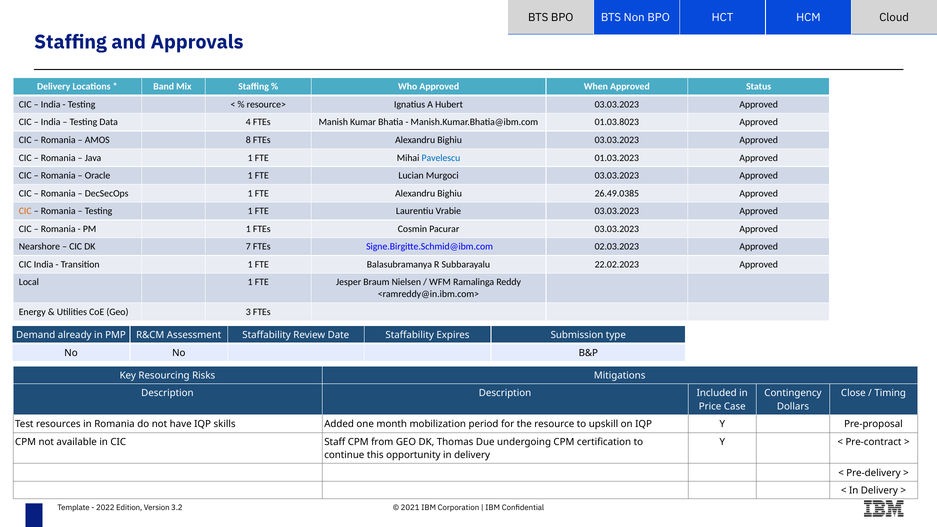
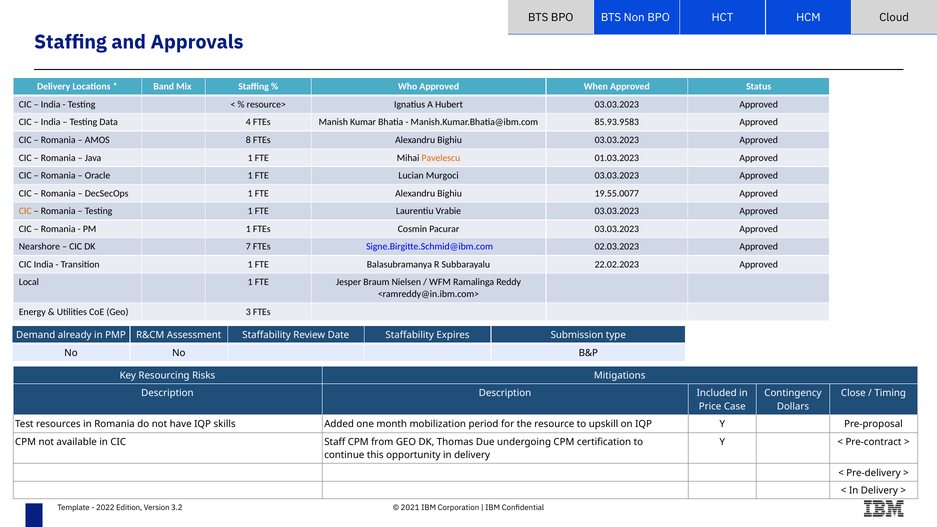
01.03.8023: 01.03.8023 -> 85.93.9583 (617, 122)
Pavelescu colour: blue -> orange (441, 158)
26.49.0385: 26.49.0385 -> 19.55.0077 (617, 193)
